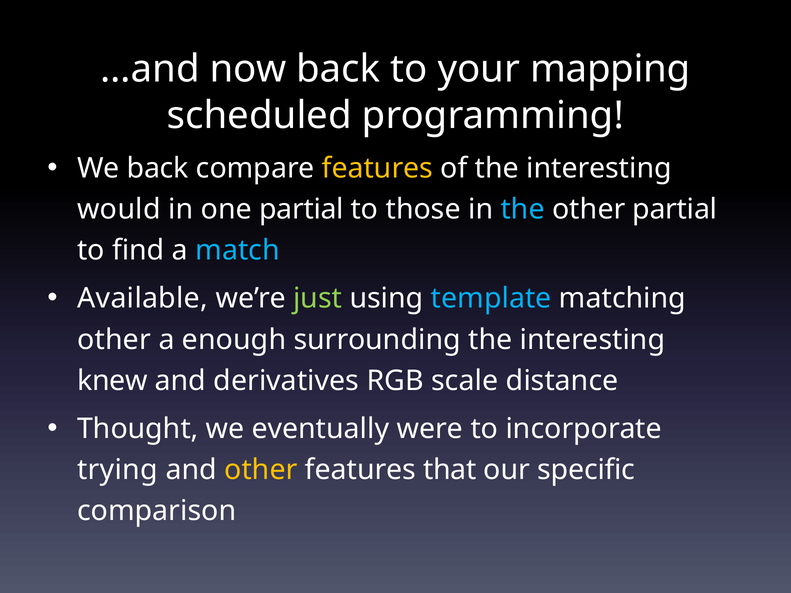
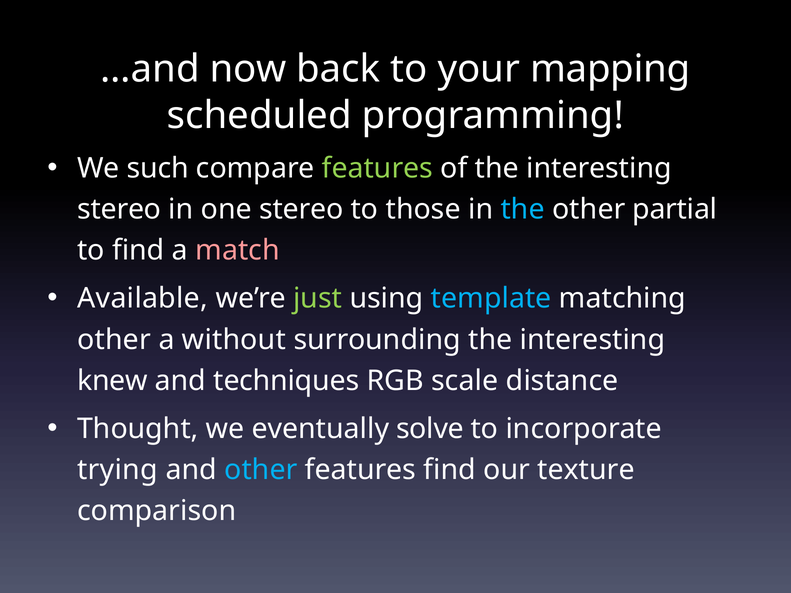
We back: back -> such (158, 168)
features colour: yellow -> light green (377, 168)
would: would -> stereo (119, 209)
one partial: partial -> stereo (301, 209)
match colour: light blue -> pink (238, 251)
enough: enough -> without (234, 340)
derivatives: derivatives -> techniques (286, 381)
were: were -> solve (430, 429)
other colour: yellow -> light blue (261, 470)
features that: that -> find (450, 470)
specific: specific -> texture (586, 470)
